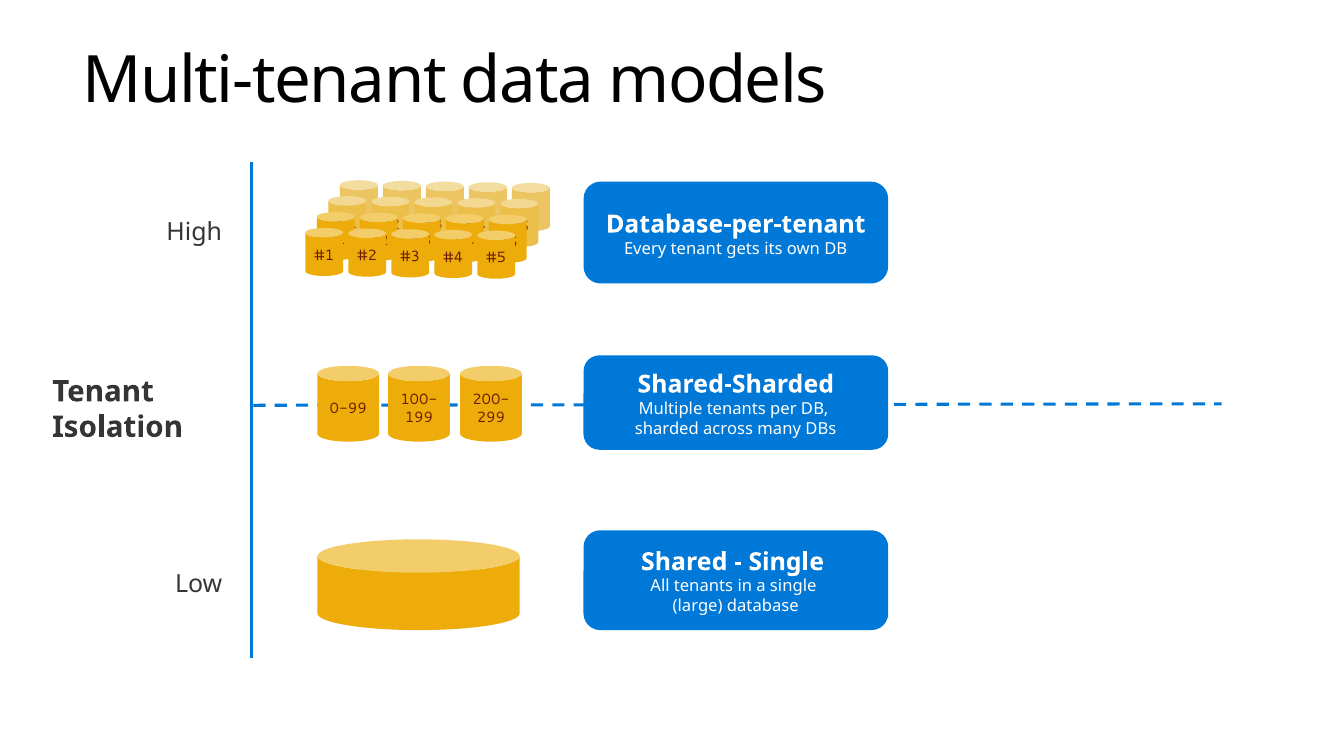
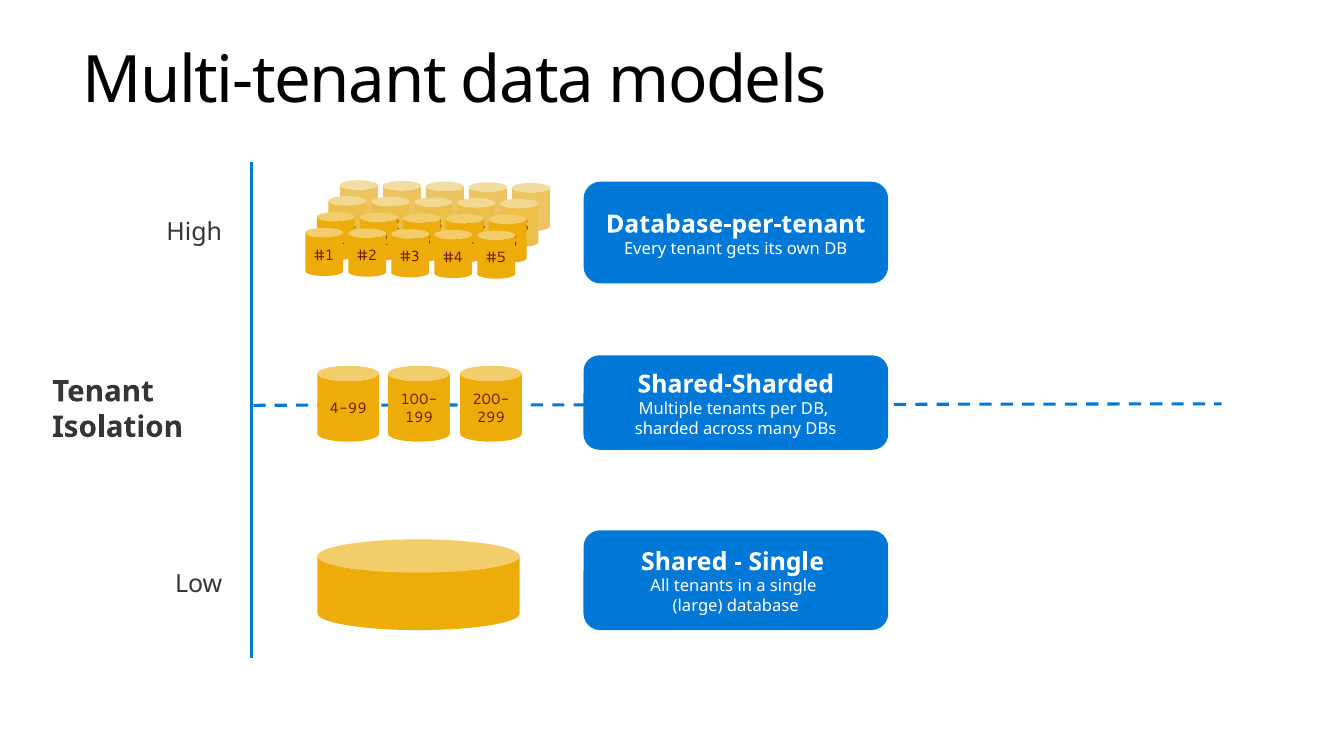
0-99: 0-99 -> 4-99 (348, 409)
